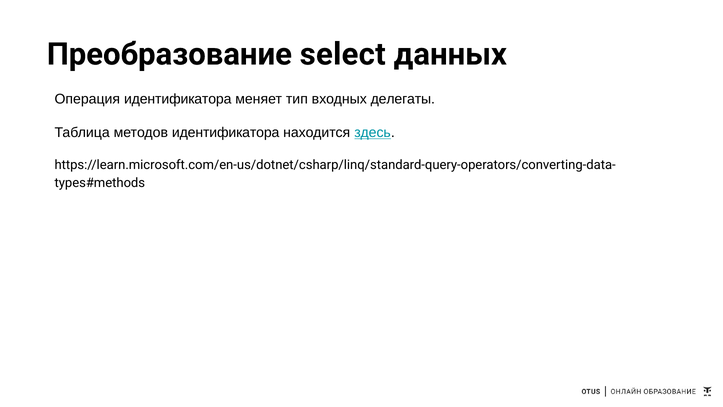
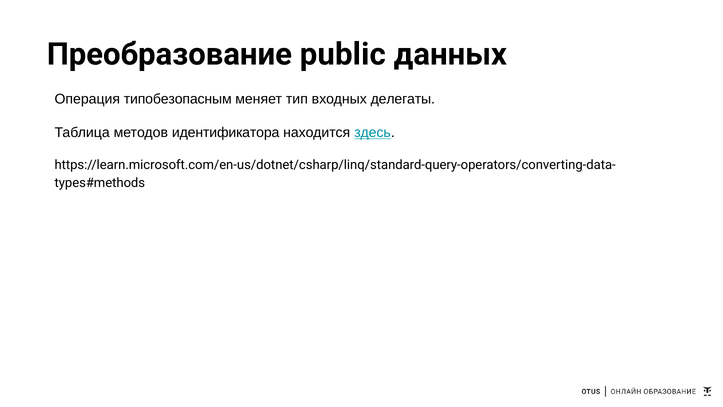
select: select -> public (343, 54)
Операция идентификатора: идентификатора -> типобезопасным (178, 99)
